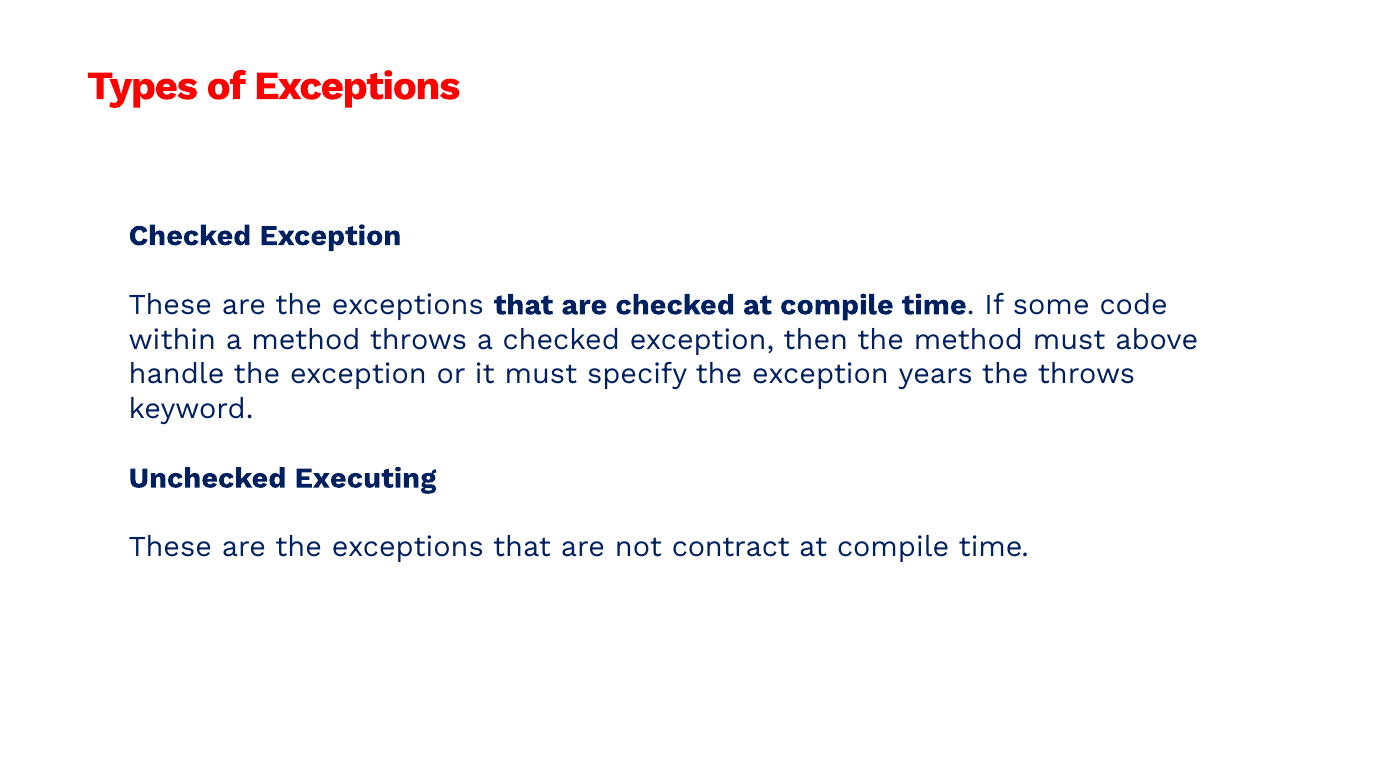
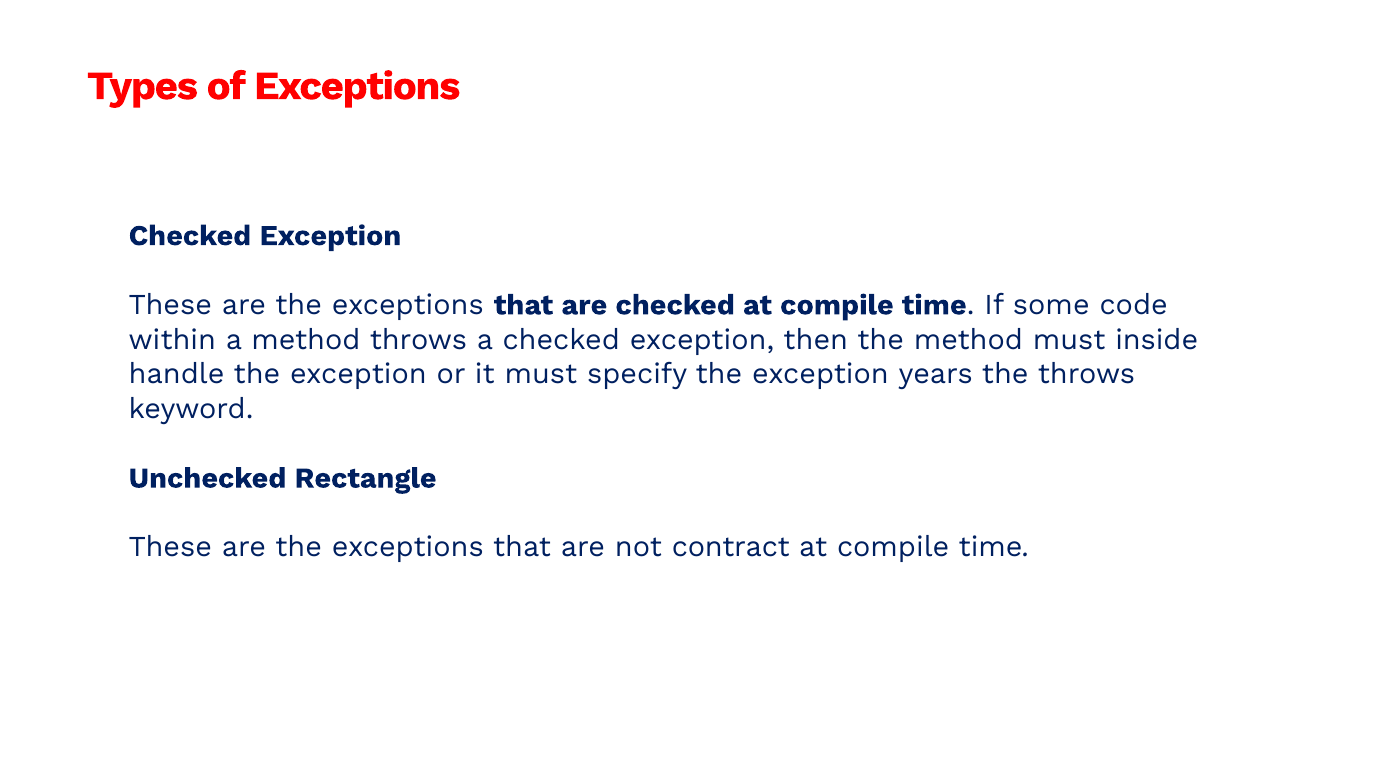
above: above -> inside (1157, 339)
Executing: Executing -> Rectangle (366, 478)
